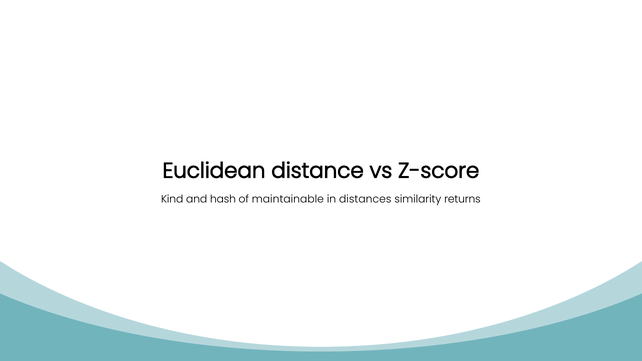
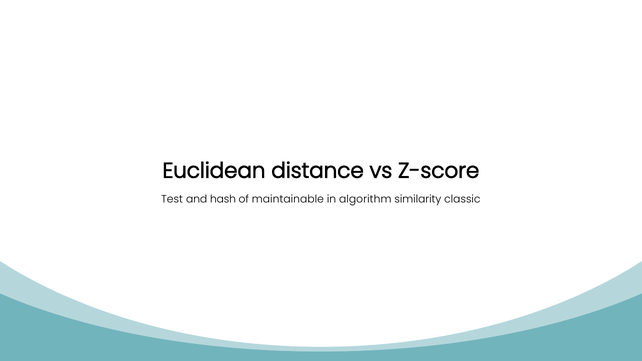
Kind: Kind -> Test (172, 199)
distances: distances -> algorithm (365, 199)
returns: returns -> classic (462, 199)
